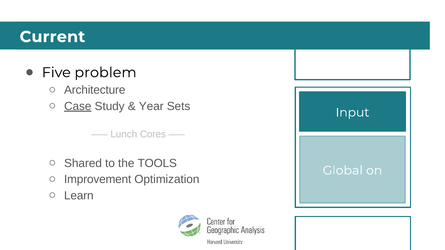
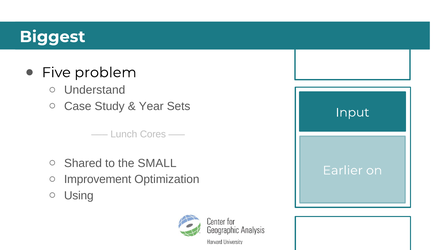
Current: Current -> Biggest (52, 37)
Architecture: Architecture -> Understand (95, 90)
Case underline: present -> none (78, 106)
TOOLS: TOOLS -> SMALL (157, 163)
Global: Global -> Earlier (343, 171)
Learn: Learn -> Using (79, 196)
